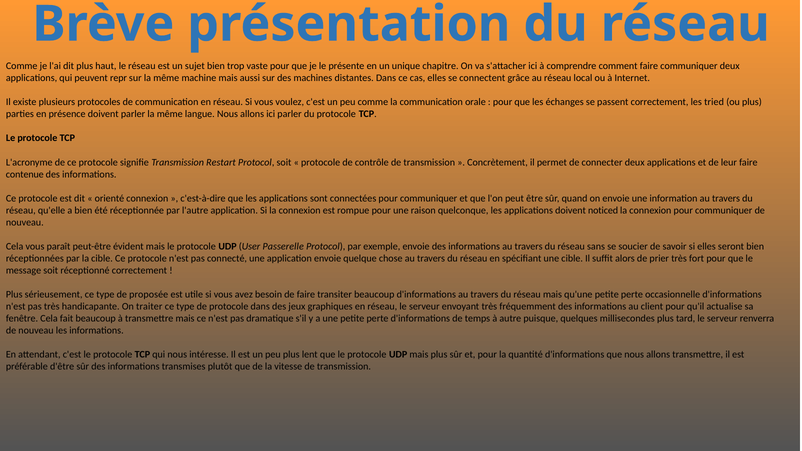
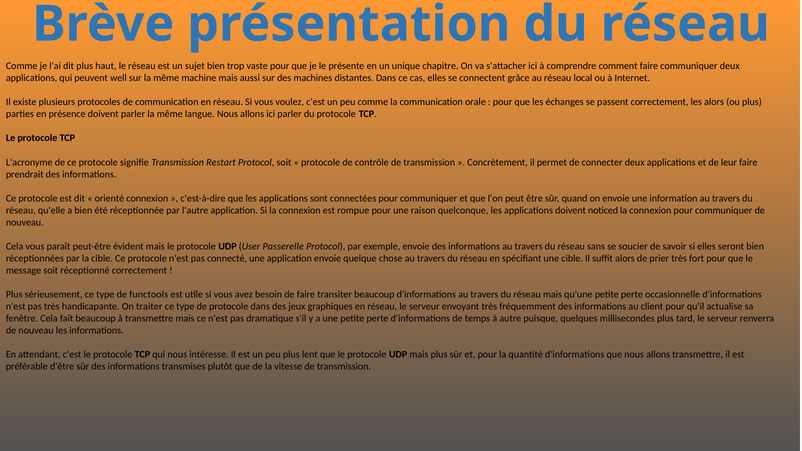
repr: repr -> well (118, 78)
les tried: tried -> alors (714, 102)
contenue: contenue -> prendrait (25, 174)
proposée: proposée -> functools (149, 295)
